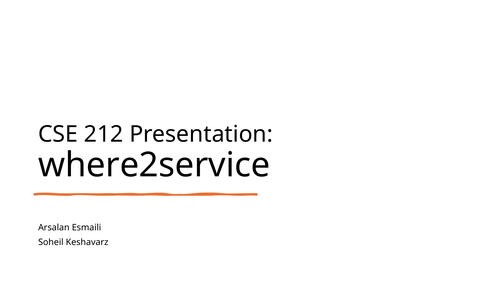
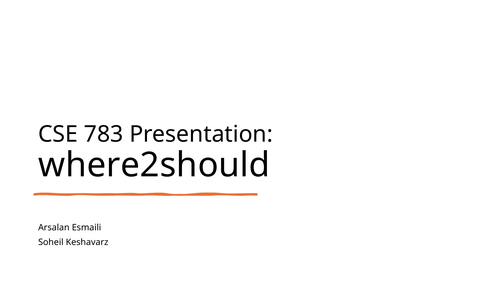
212: 212 -> 783 (104, 134)
where2service: where2service -> where2should (154, 165)
